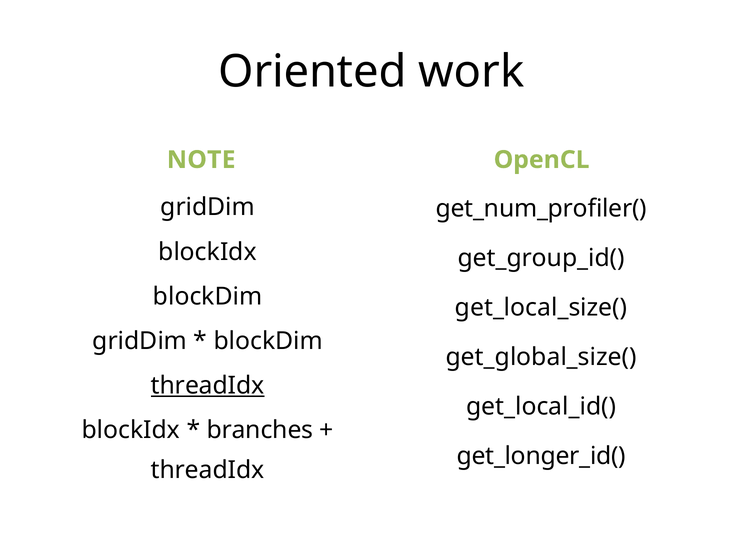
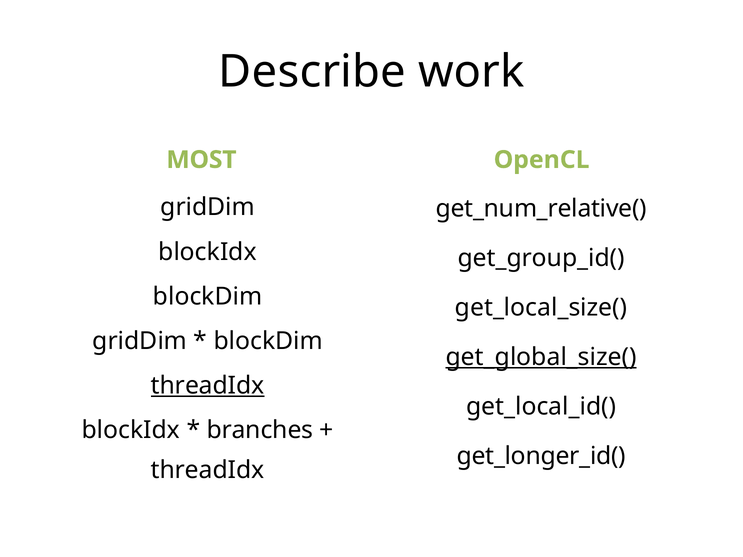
Oriented: Oriented -> Describe (312, 72)
NOTE: NOTE -> MOST (201, 160)
get_num_profiler(: get_num_profiler( -> get_num_relative( (541, 208)
get_global_size( underline: none -> present (541, 357)
